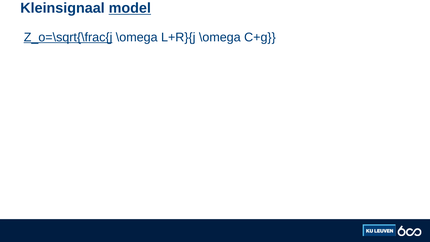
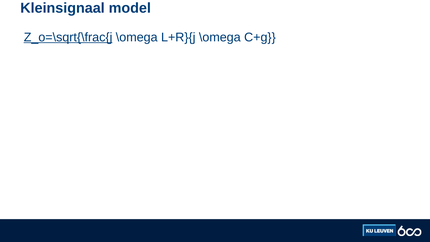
model underline: present -> none (130, 8)
